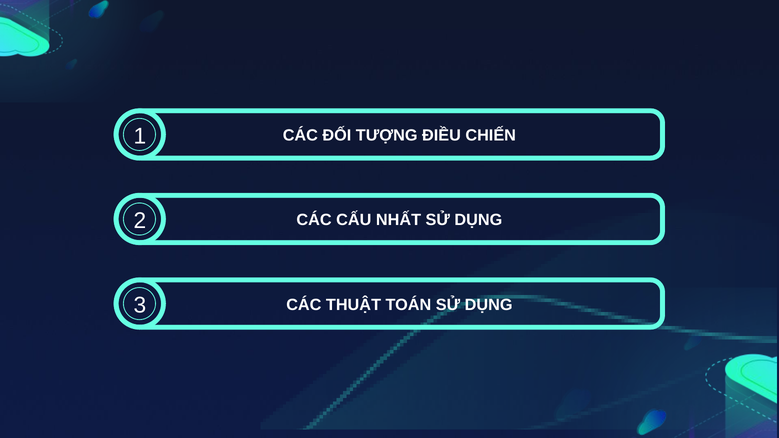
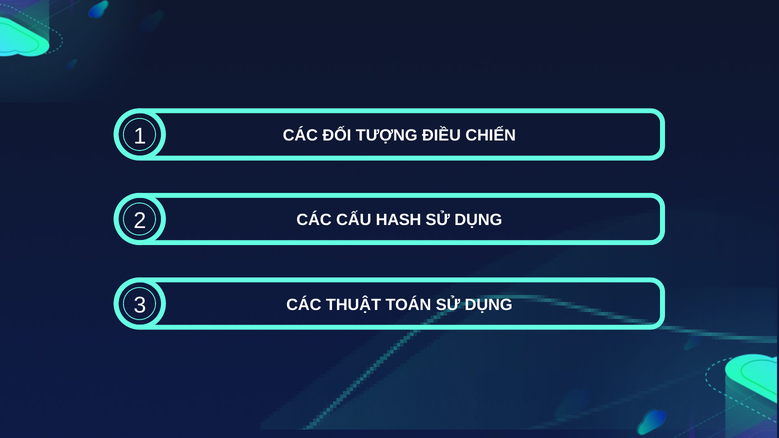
NHẤT: NHẤT -> HASH (399, 220)
